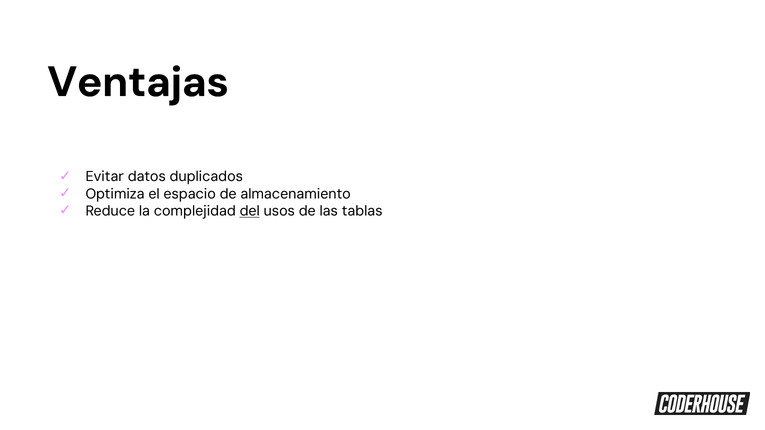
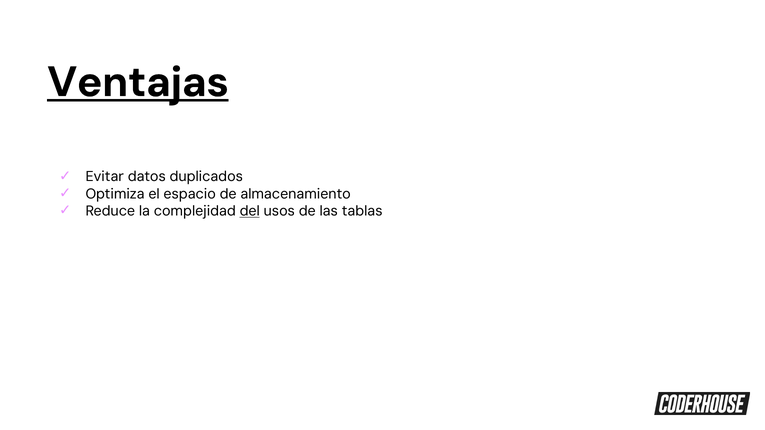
Ventajas underline: none -> present (138, 82)
